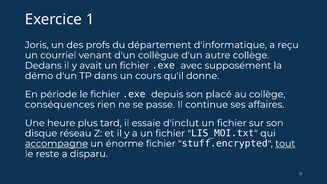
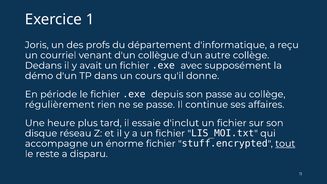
son placé: placé -> passe (219, 94)
conséquences: conséquences -> régulièrement (60, 105)
accompagne underline: present -> none (56, 144)
